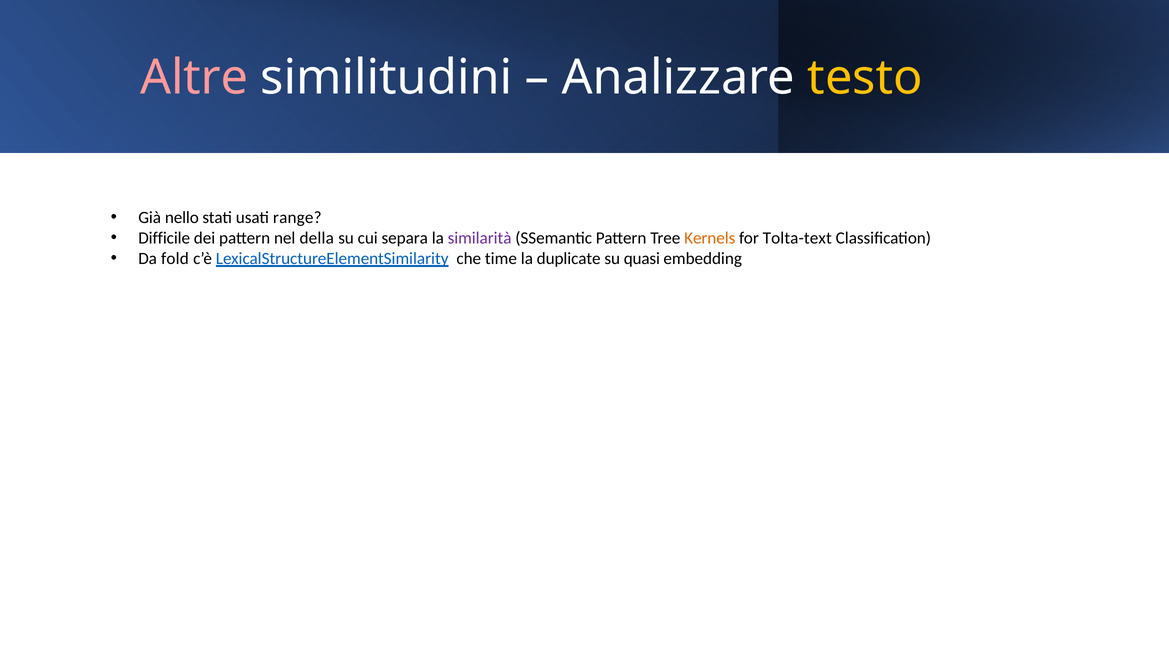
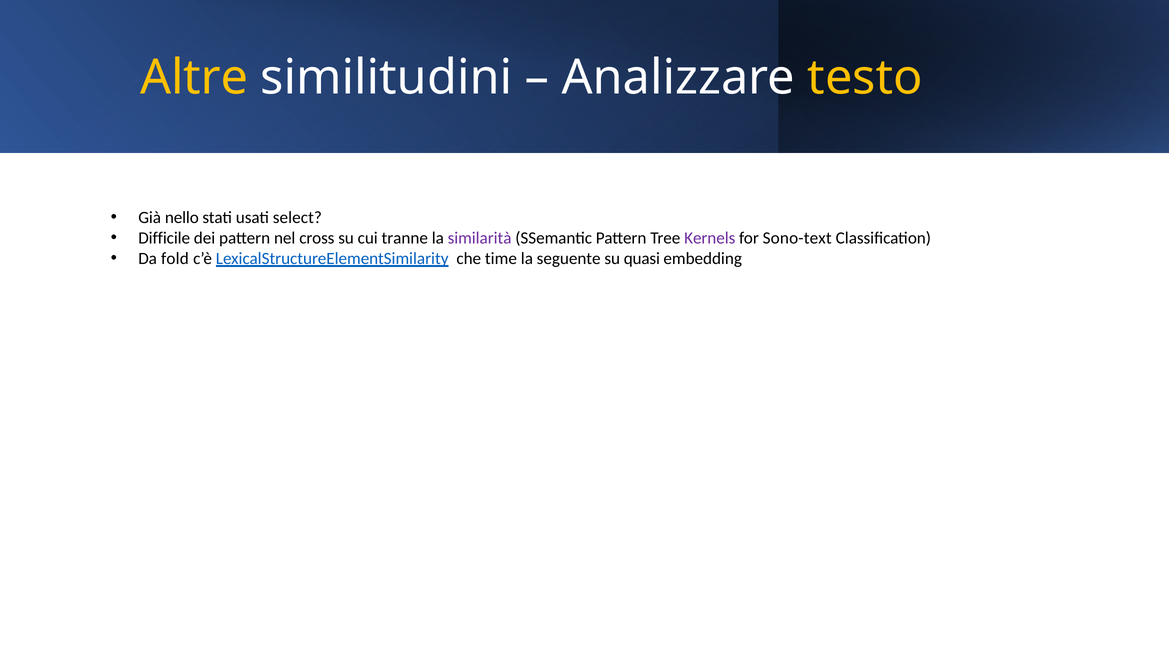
Altre colour: pink -> yellow (194, 77)
range: range -> select (297, 217)
della: della -> cross (317, 238)
separa: separa -> tranne (405, 238)
Kernels colour: orange -> purple (710, 238)
Tolta-text: Tolta-text -> Sono-text (797, 238)
duplicate: duplicate -> seguente (569, 258)
